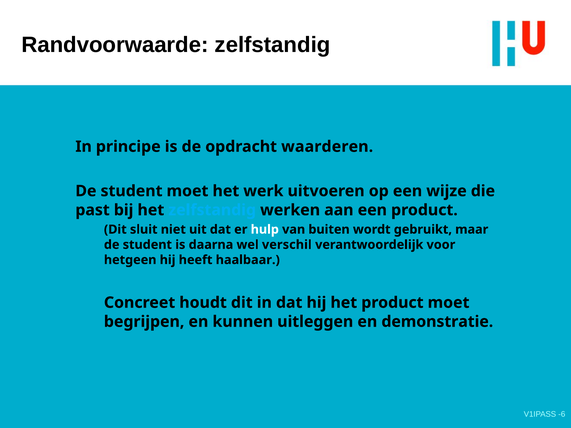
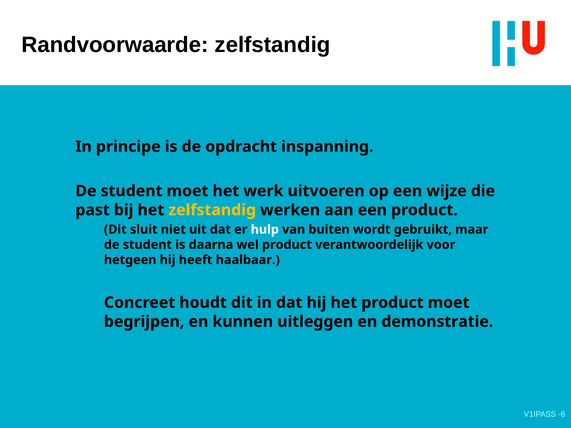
waarderen: waarderen -> inspanning (327, 147)
zelfstandig colour: light blue -> yellow (212, 210)
wel verschil: verschil -> product (287, 245)
